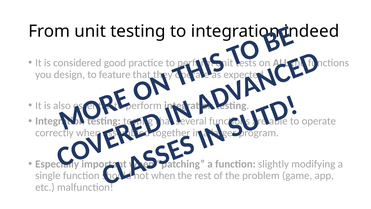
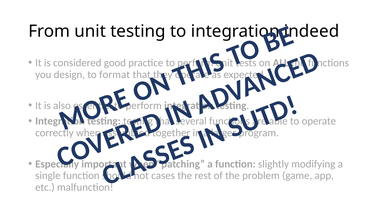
feature: feature -> format (115, 74)
when: when -> cases (163, 175)
